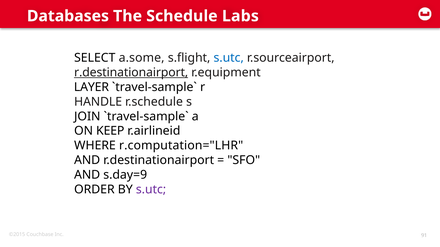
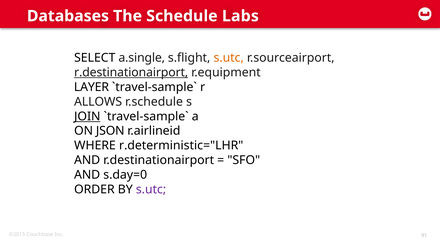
a.some: a.some -> a.single (142, 58)
s.utc colour: blue -> orange (229, 58)
HANDLE: HANDLE -> ALLOWS (98, 102)
JOIN underline: none -> present (87, 117)
KEEP: KEEP -> JSON (110, 131)
r.computation="LHR: r.computation="LHR -> r.deterministic="LHR (181, 146)
s.day=9: s.day=9 -> s.day=0 (125, 175)
